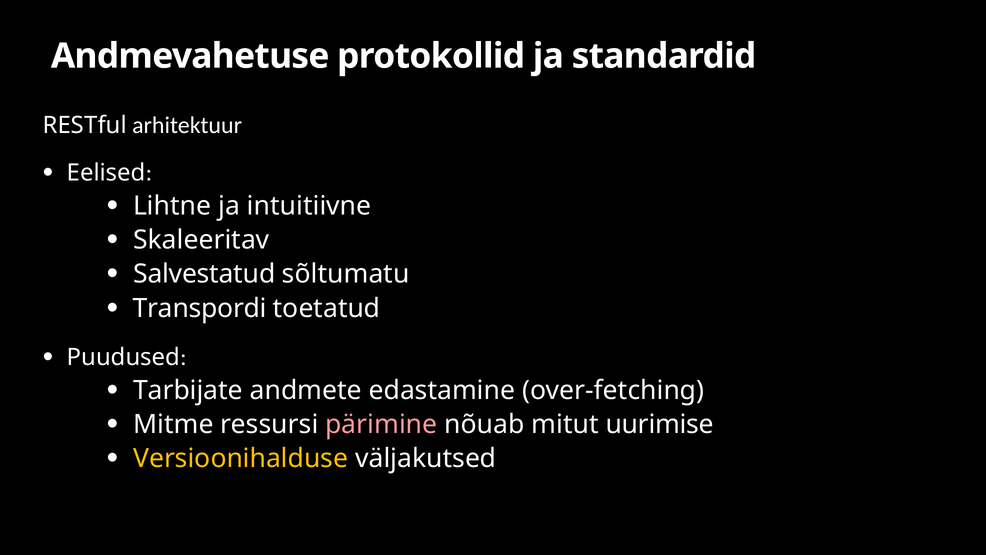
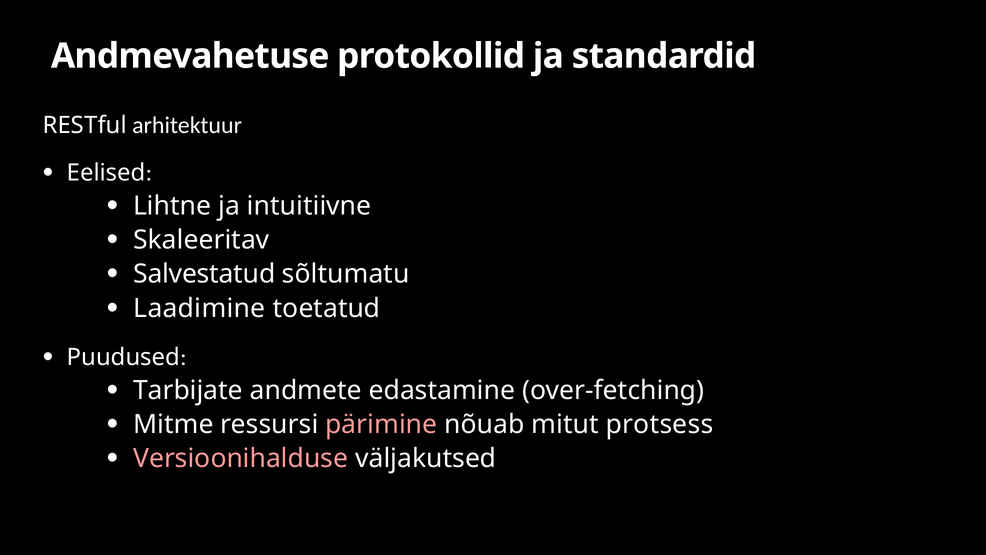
Transpordi: Transpordi -> Laadimine (199, 308)
uurimise: uurimise -> protsess (660, 424)
Versioonihalduse colour: yellow -> pink (241, 458)
